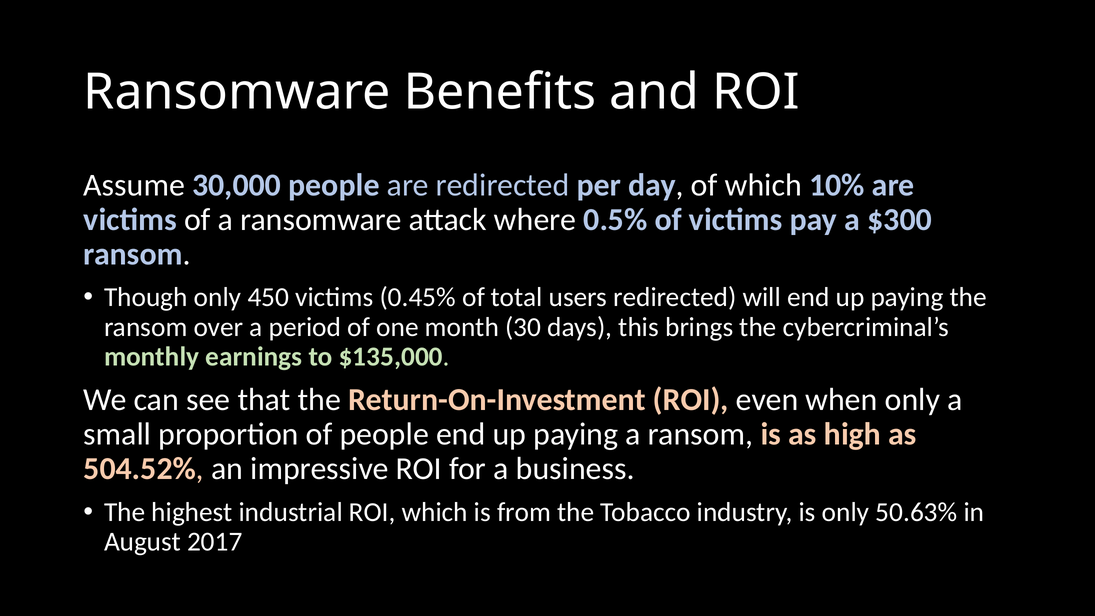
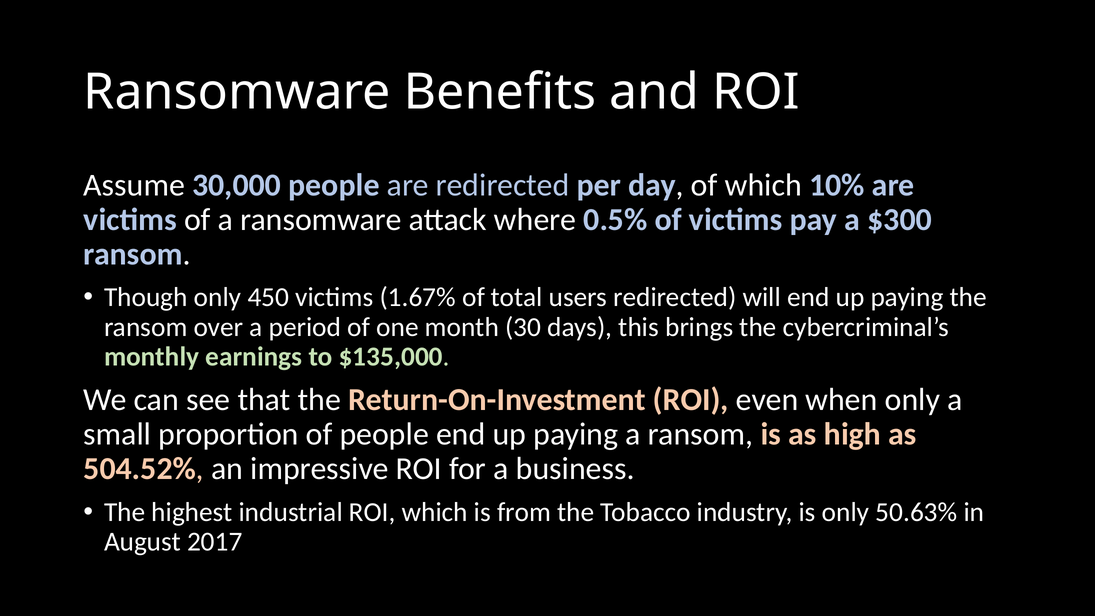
0.45%: 0.45% -> 1.67% (418, 297)
